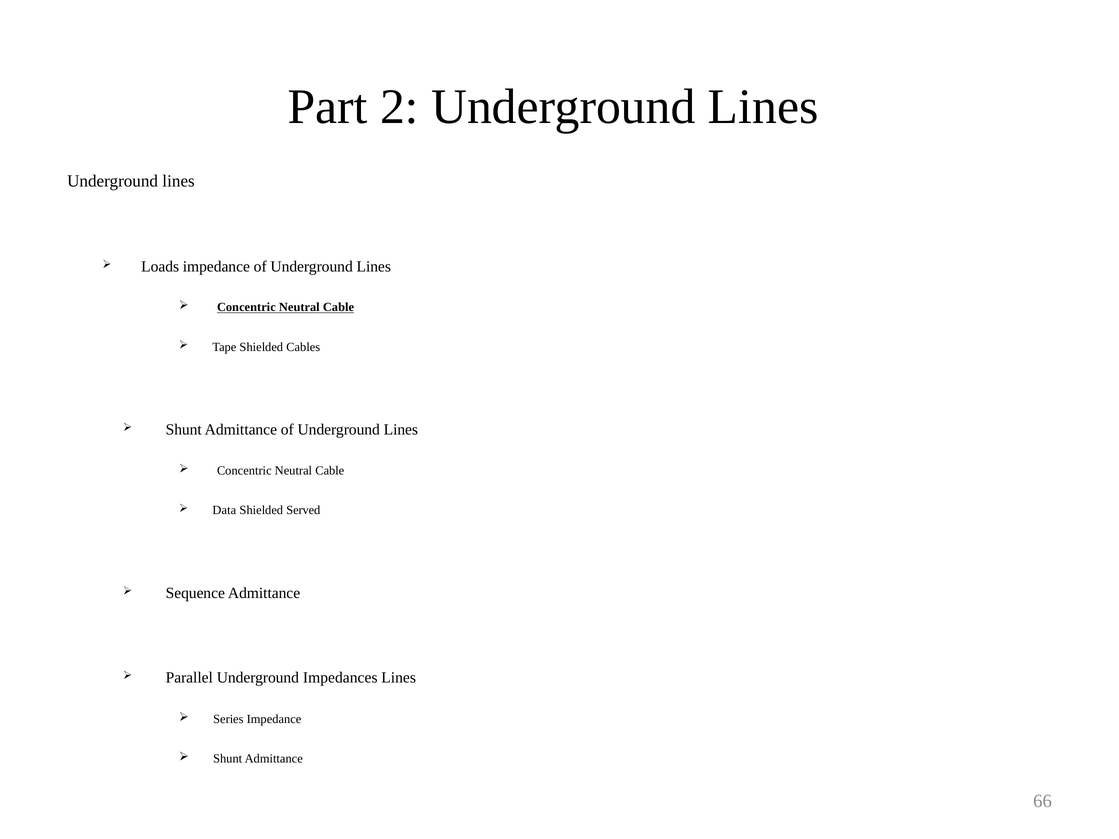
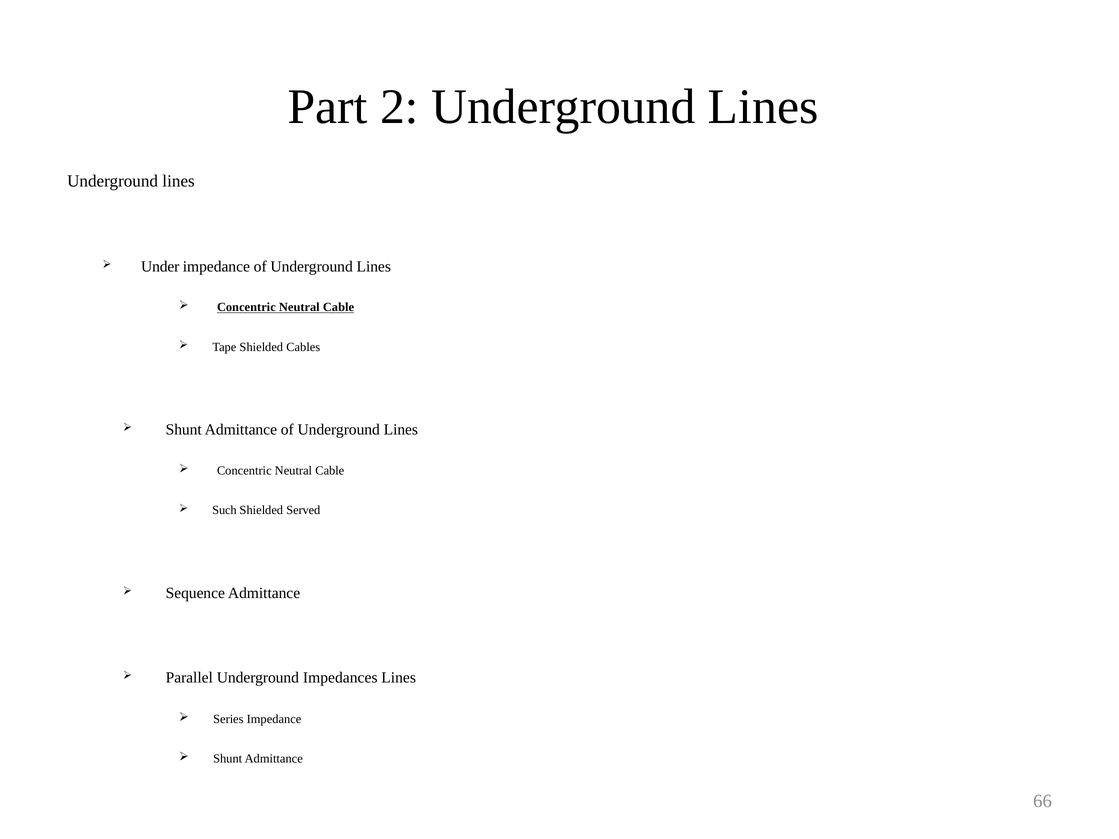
Loads: Loads -> Under (160, 267)
Data: Data -> Such (224, 511)
